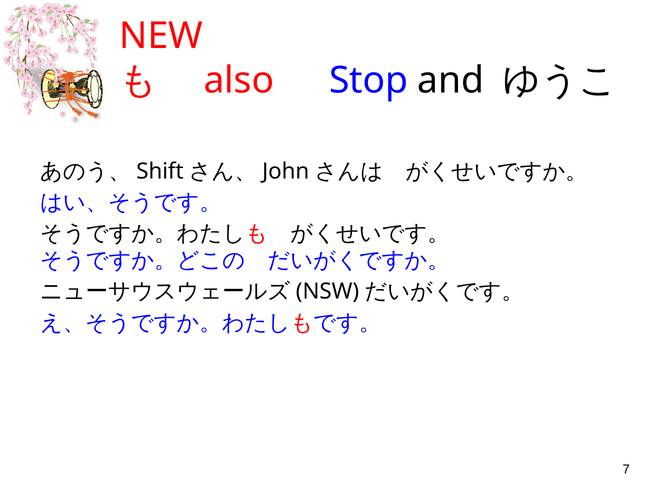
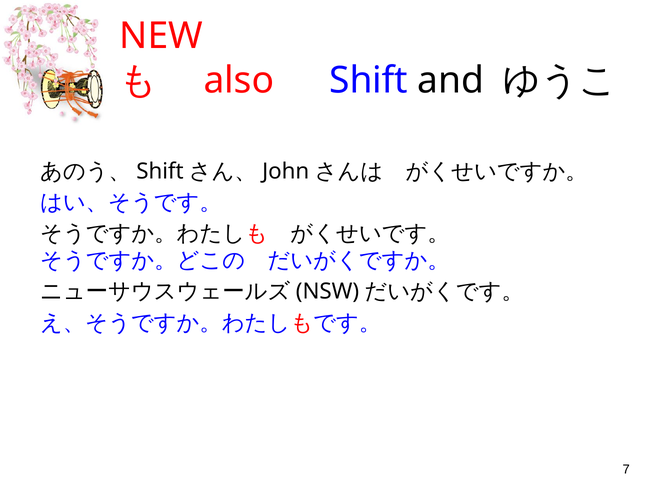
also Stop: Stop -> Shift (369, 81)
